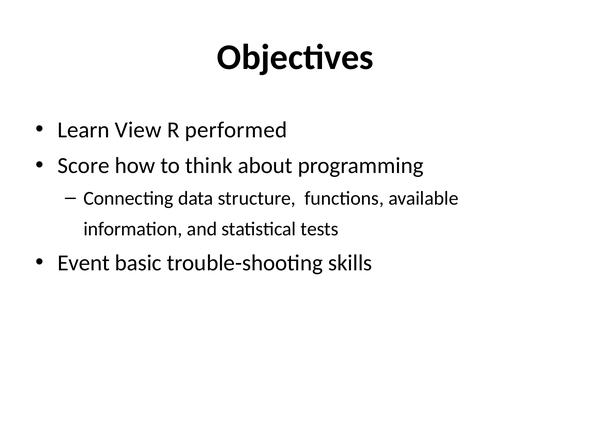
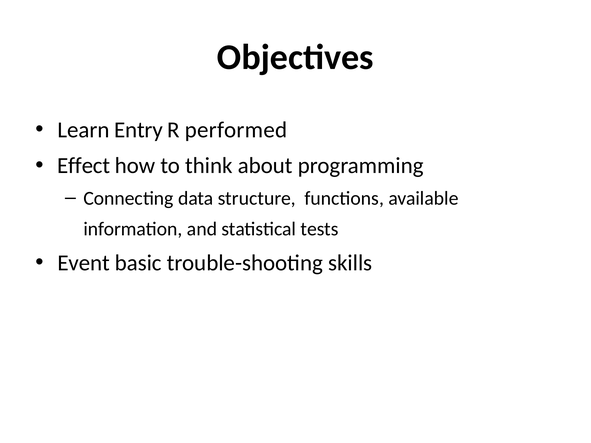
View: View -> Entry (139, 130)
Score: Score -> Effect (84, 166)
